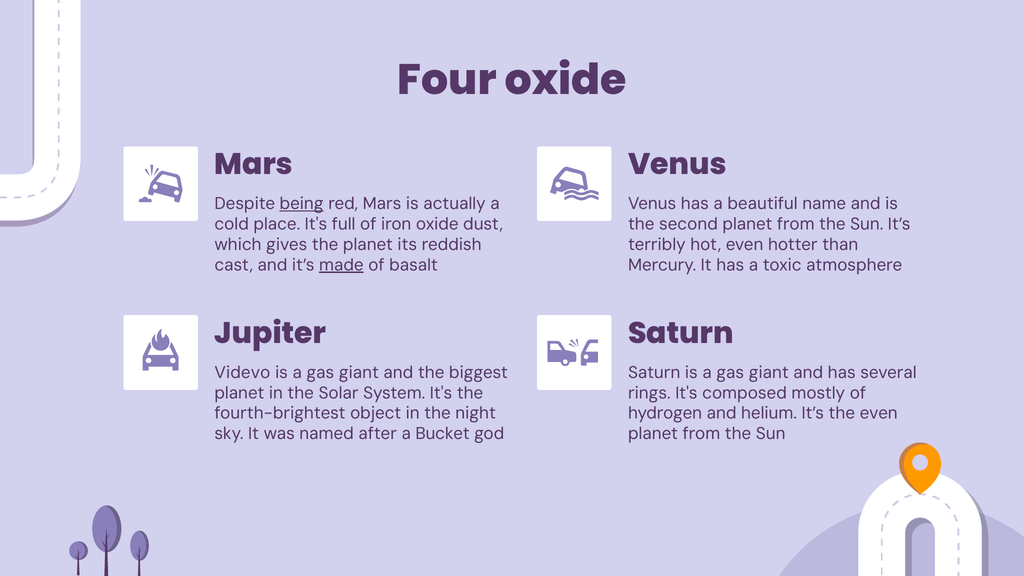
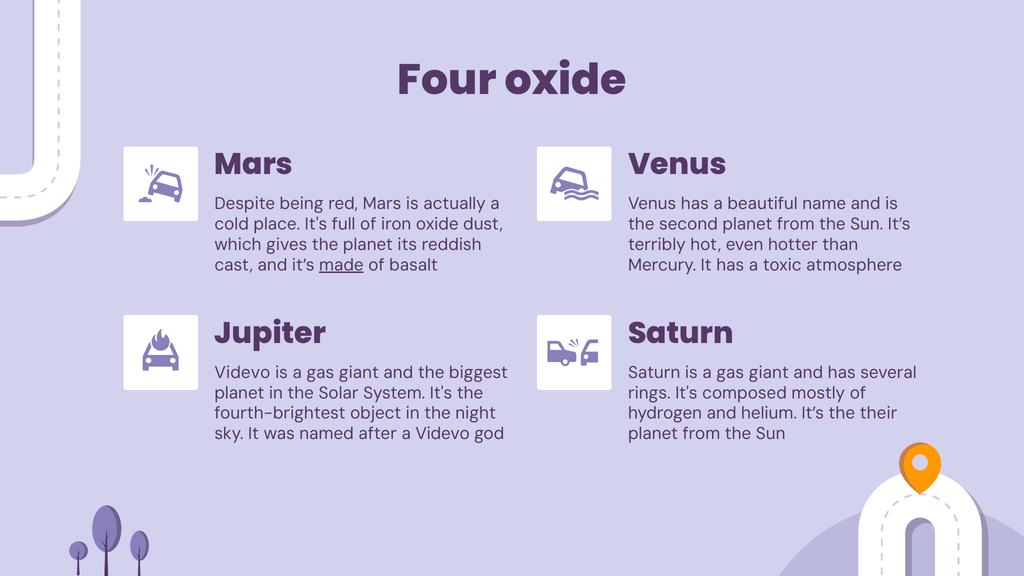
being underline: present -> none (302, 203)
the even: even -> their (879, 413)
a Bucket: Bucket -> Videvo (443, 434)
